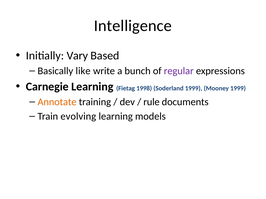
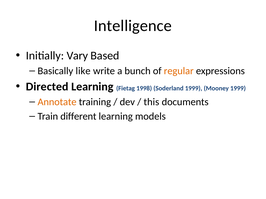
regular colour: purple -> orange (179, 71)
Carnegie: Carnegie -> Directed (47, 87)
rule: rule -> this (151, 102)
evolving: evolving -> different (78, 117)
